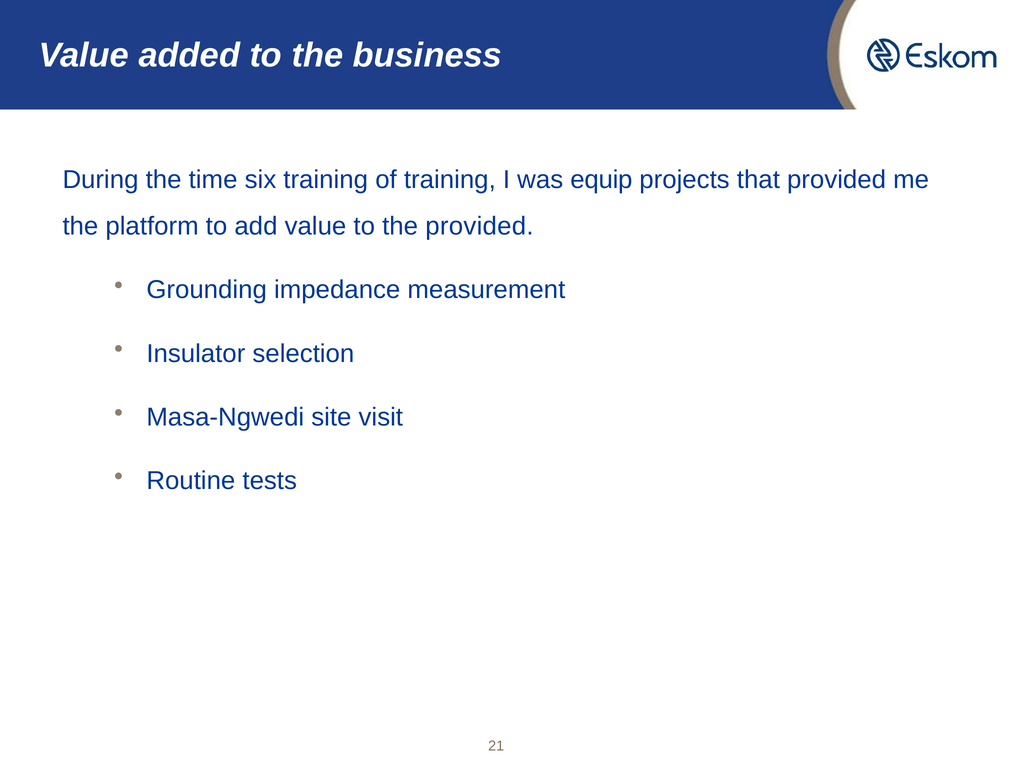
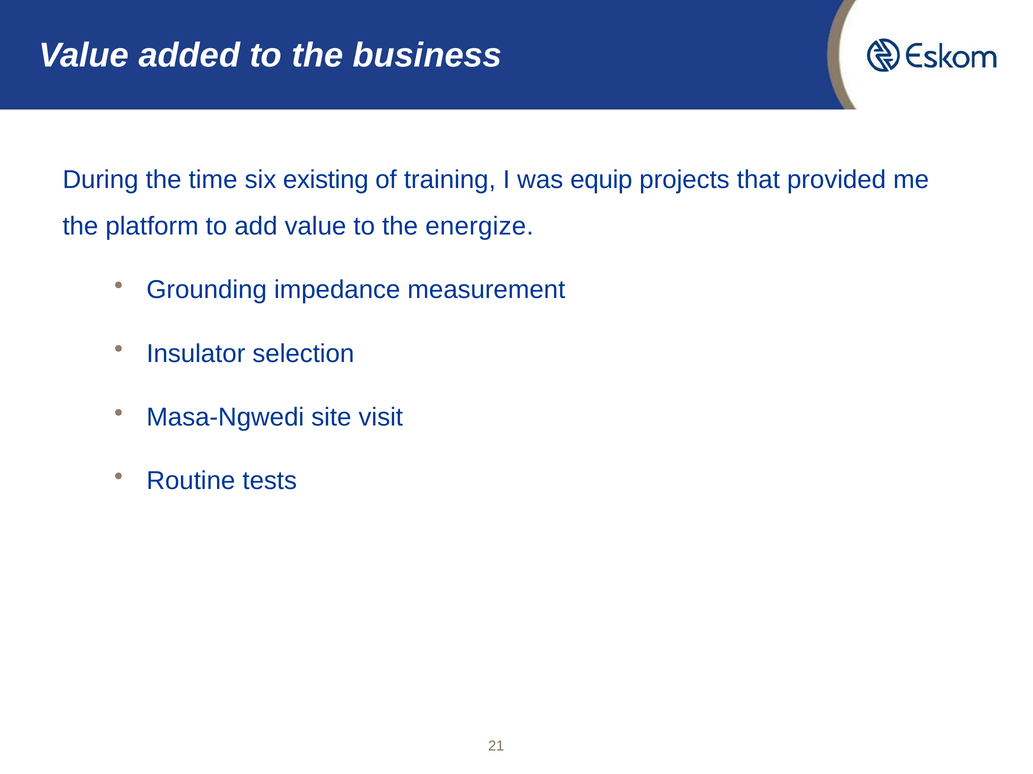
six training: training -> existing (326, 180)
the provided: provided -> energize (479, 226)
